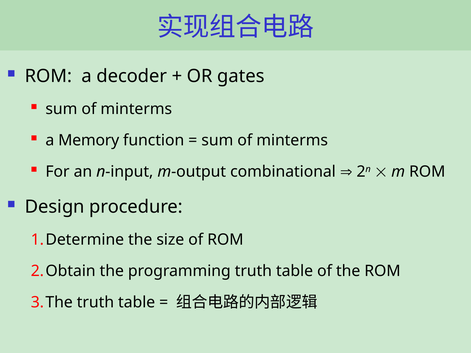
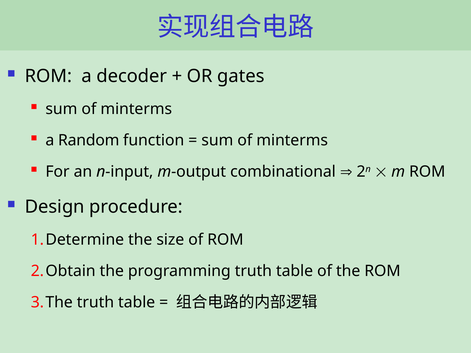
Memory: Memory -> Random (89, 140)
